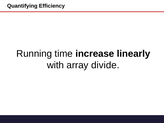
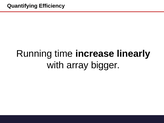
divide: divide -> bigger (105, 65)
